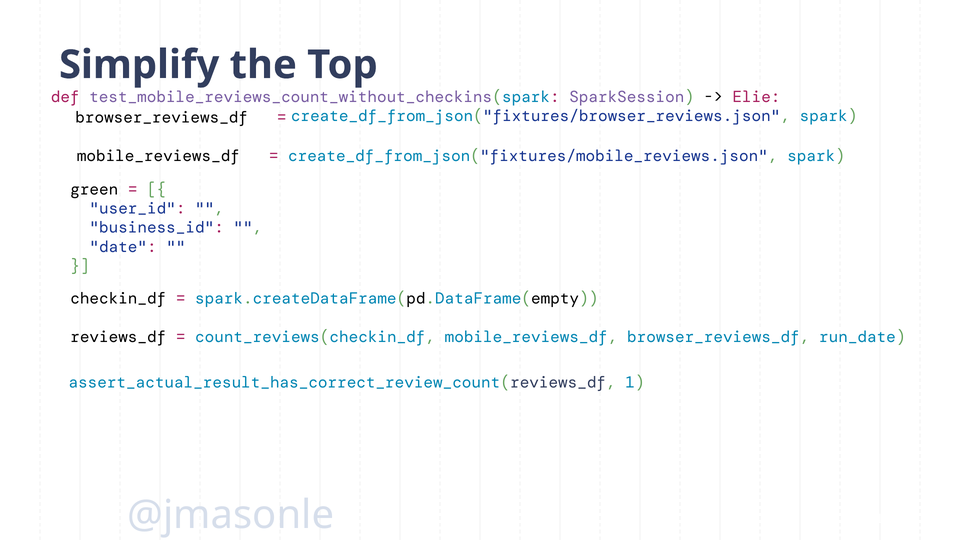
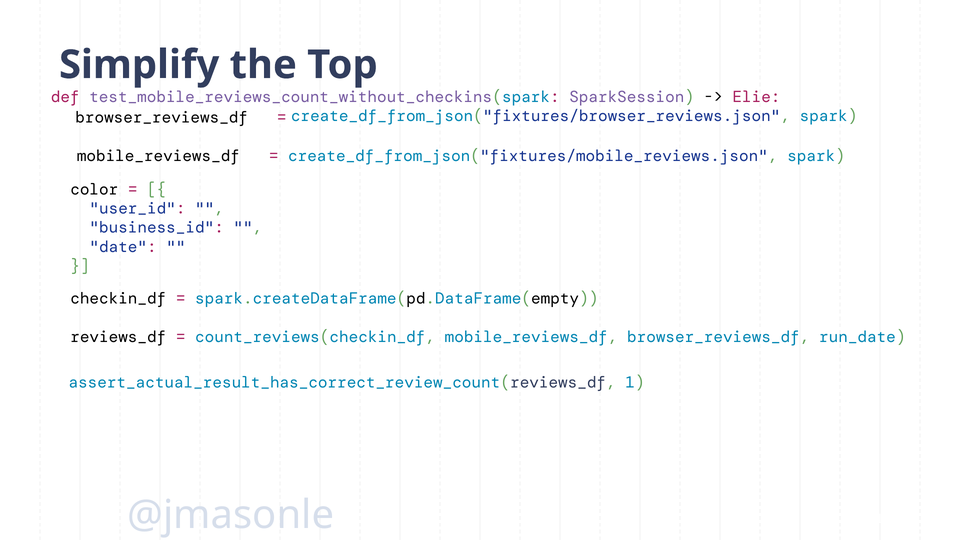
green: green -> color (94, 189)
